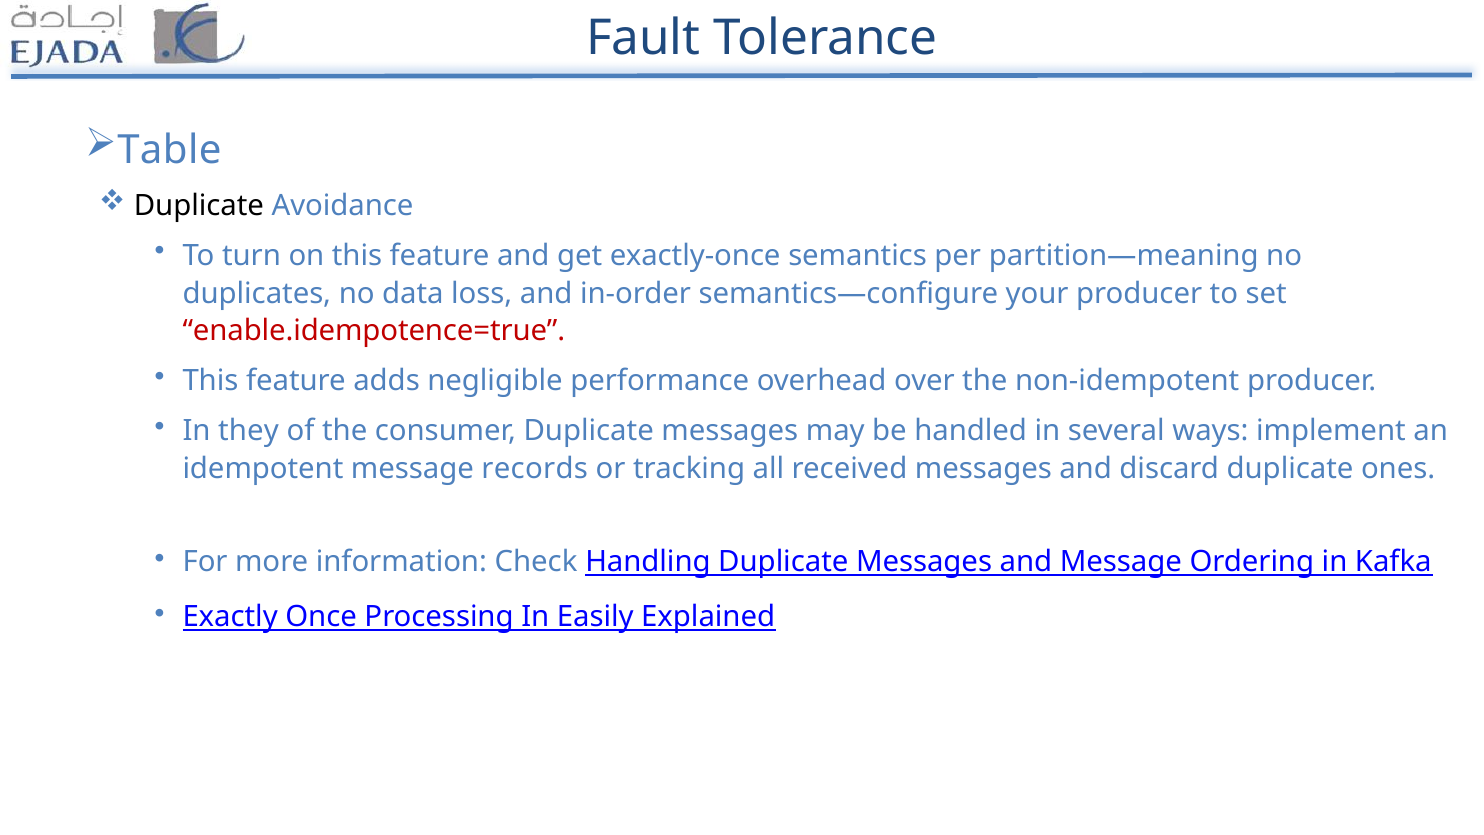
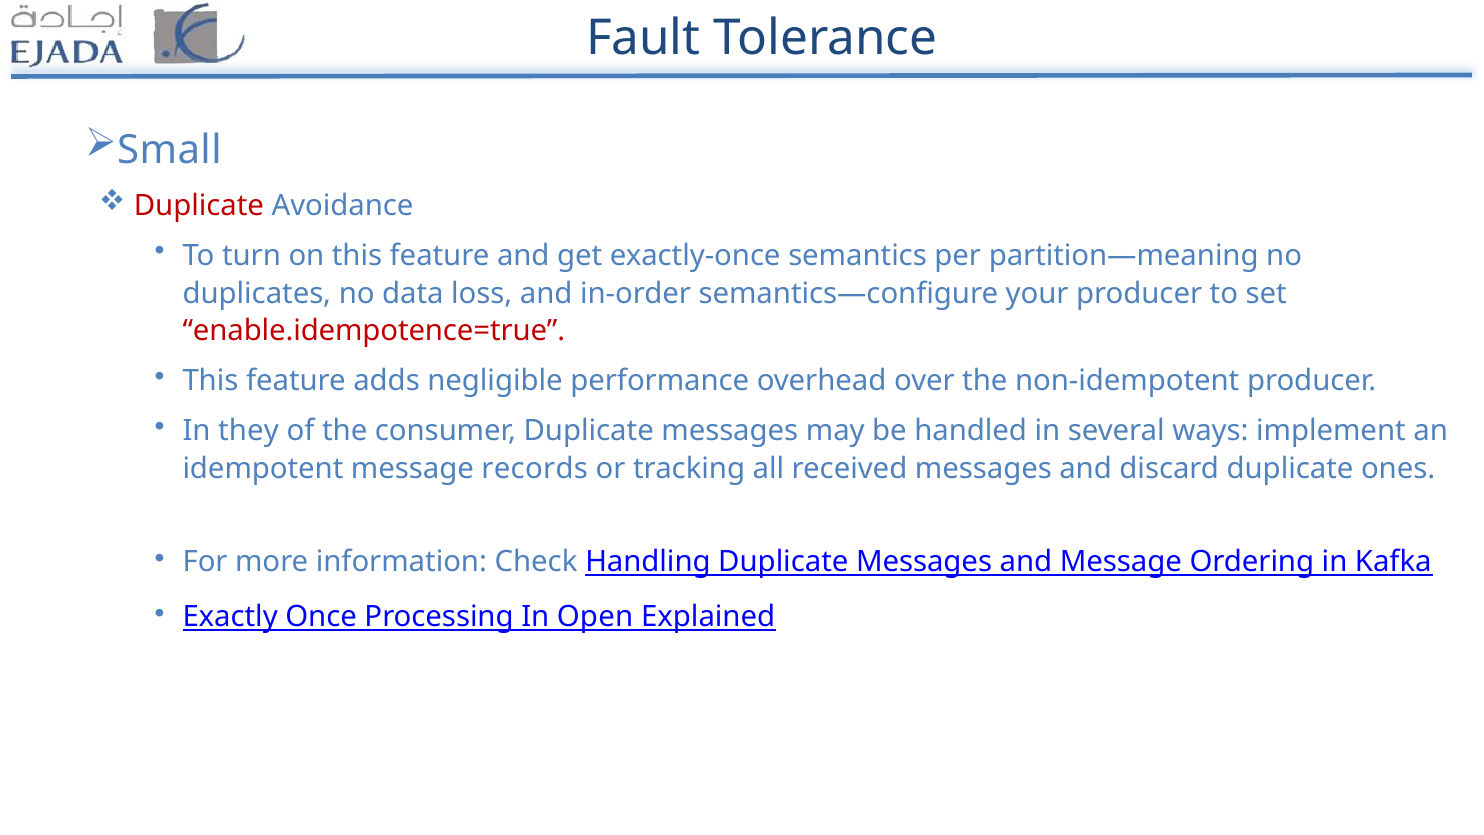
Table: Table -> Small (169, 150)
Duplicate colour: black -> red (199, 206)
Easily: Easily -> Open (595, 616)
